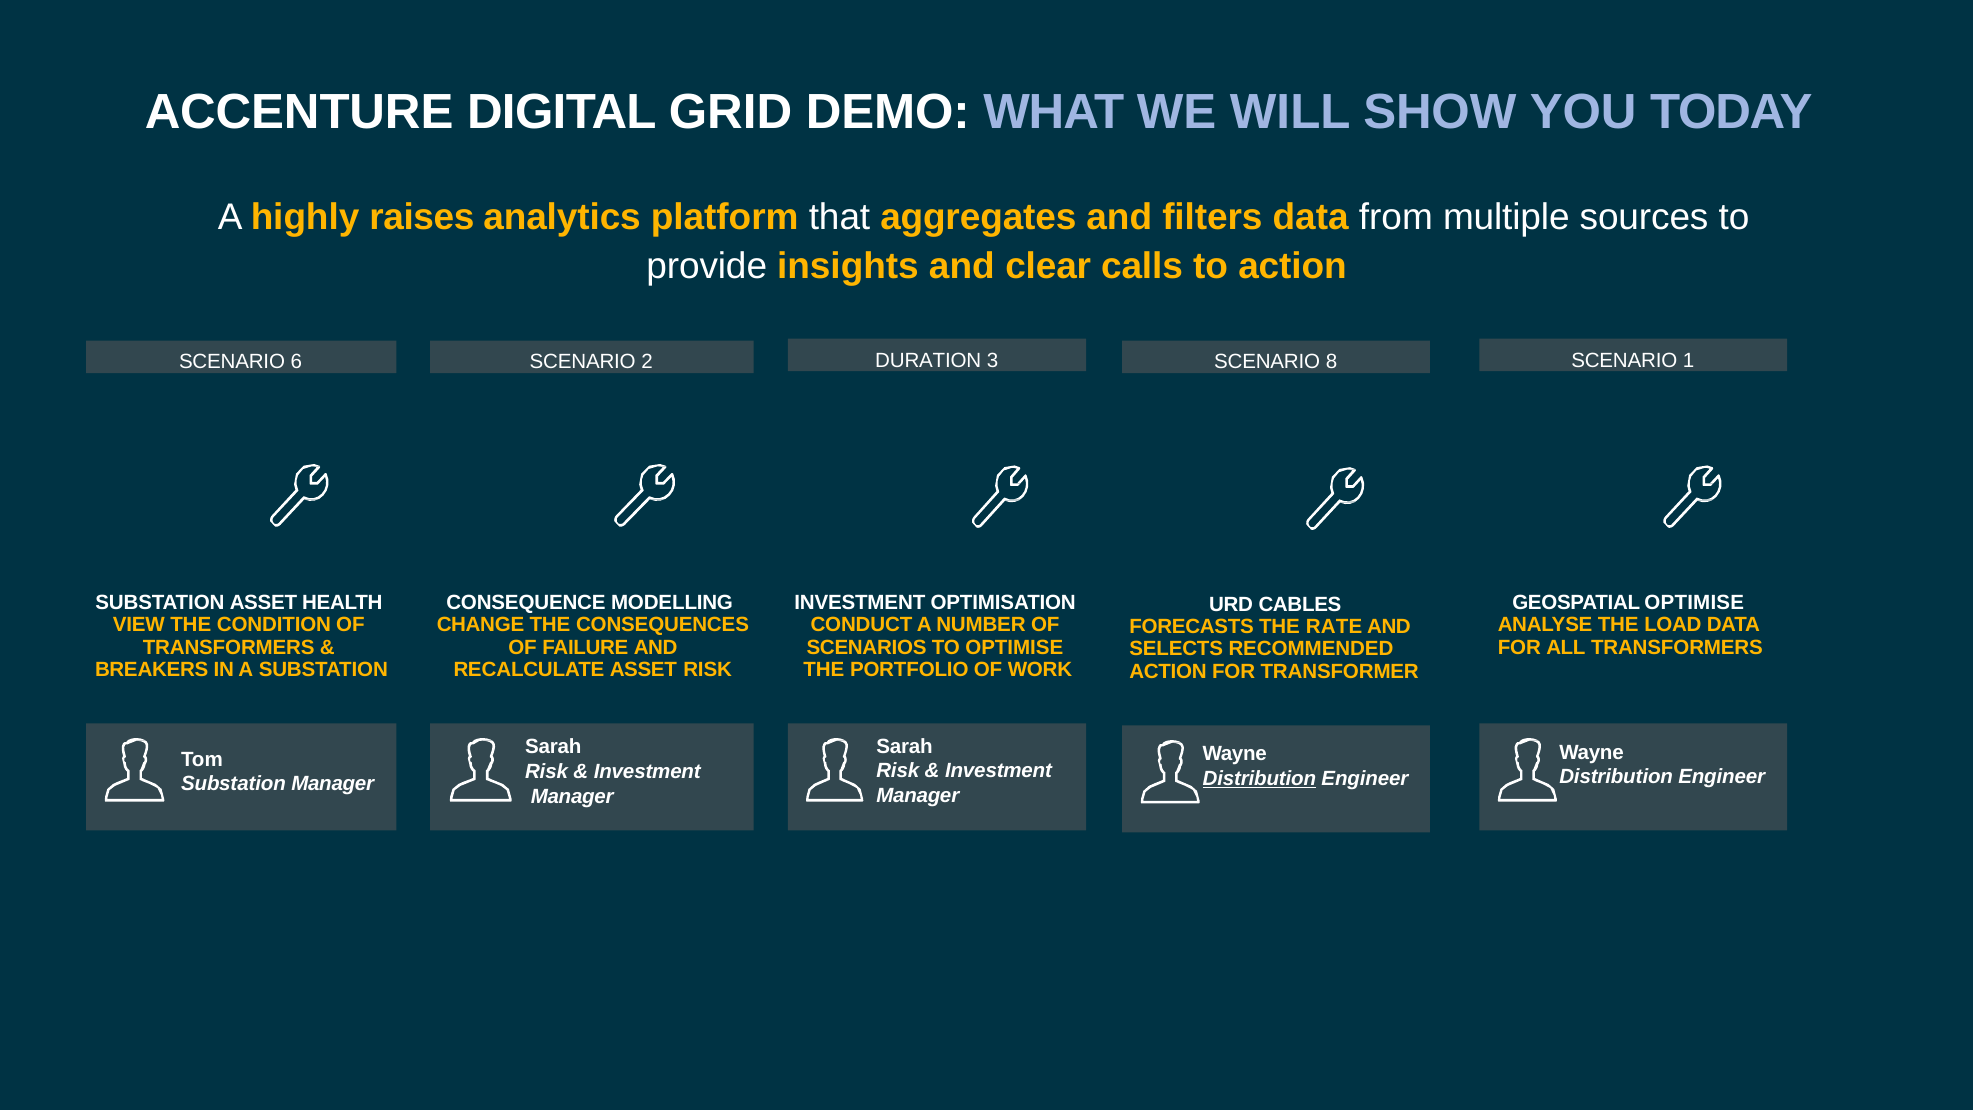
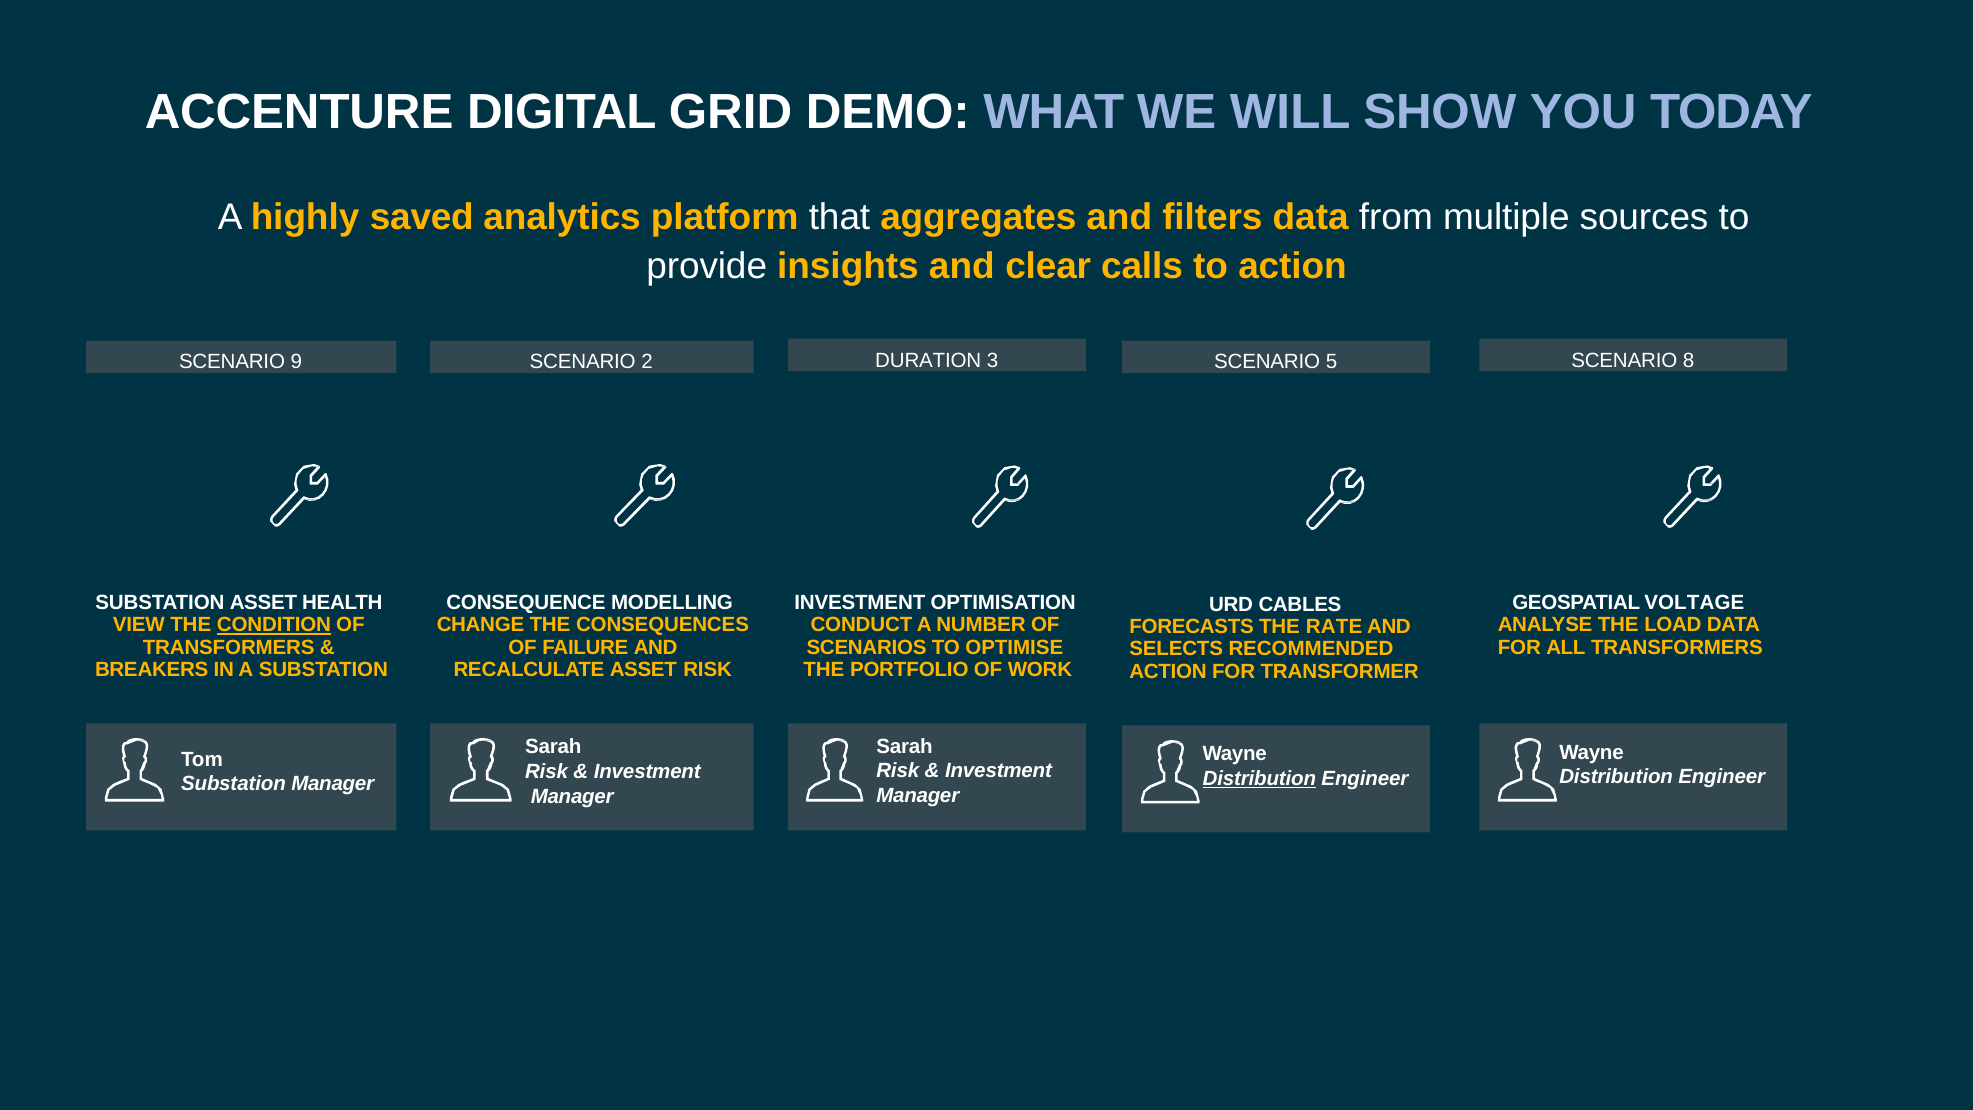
raises: raises -> saved (422, 218)
1: 1 -> 8 (1689, 360)
6: 6 -> 9 (296, 362)
8: 8 -> 5 (1331, 362)
GEOSPATIAL OPTIMISE: OPTIMISE -> VOLTAGE (1694, 603)
CONDITION underline: none -> present (274, 625)
